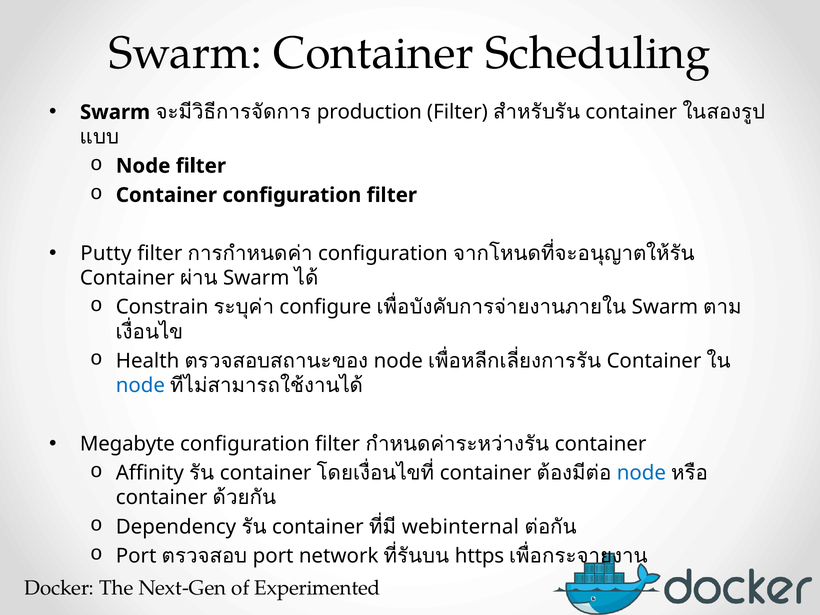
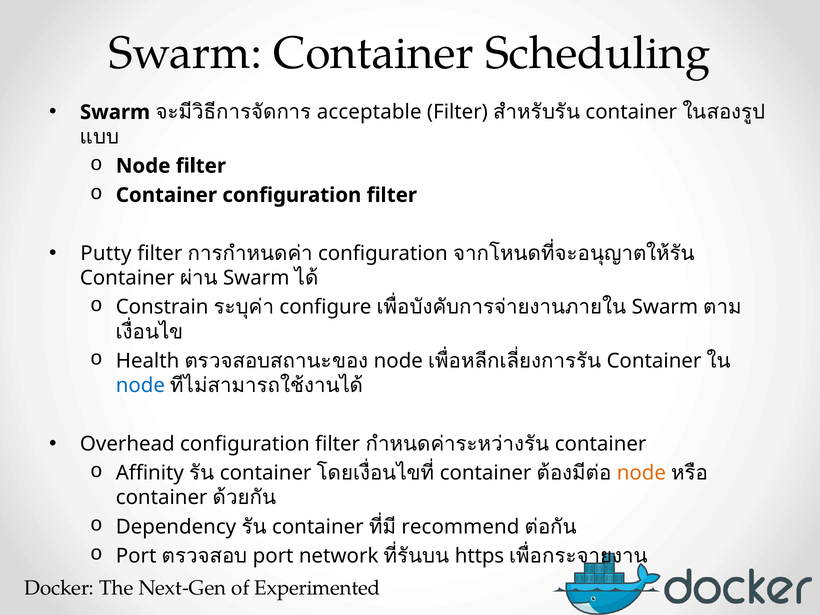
production: production -> acceptable (369, 112)
Megabyte: Megabyte -> Overhead (127, 444)
node colour: blue -> orange (641, 473)
webinternal: webinternal -> recommend (460, 527)
